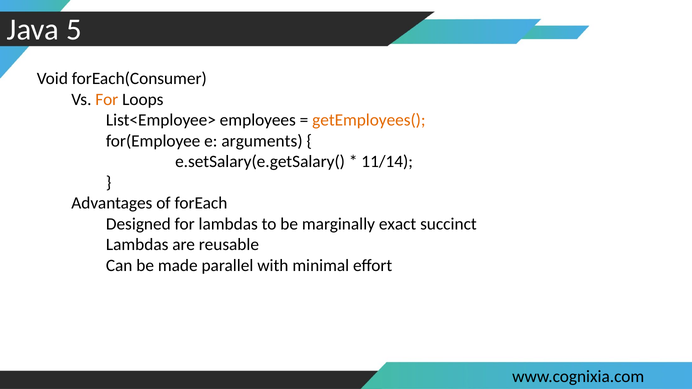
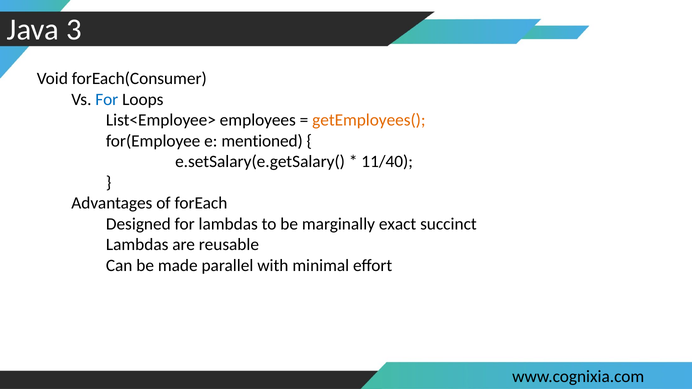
5: 5 -> 3 (74, 29)
For colour: orange -> blue (107, 100)
arguments: arguments -> mentioned (262, 141)
11/14: 11/14 -> 11/40 (387, 162)
